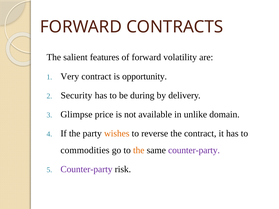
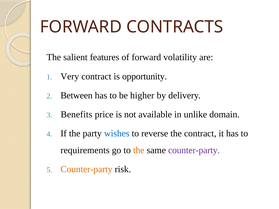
Security: Security -> Between (77, 96)
during: during -> higher (142, 96)
Glimpse: Glimpse -> Benefits (76, 115)
wishes colour: orange -> blue (117, 134)
commodities: commodities -> requirements (85, 150)
Counter-party colour: purple -> orange (86, 169)
